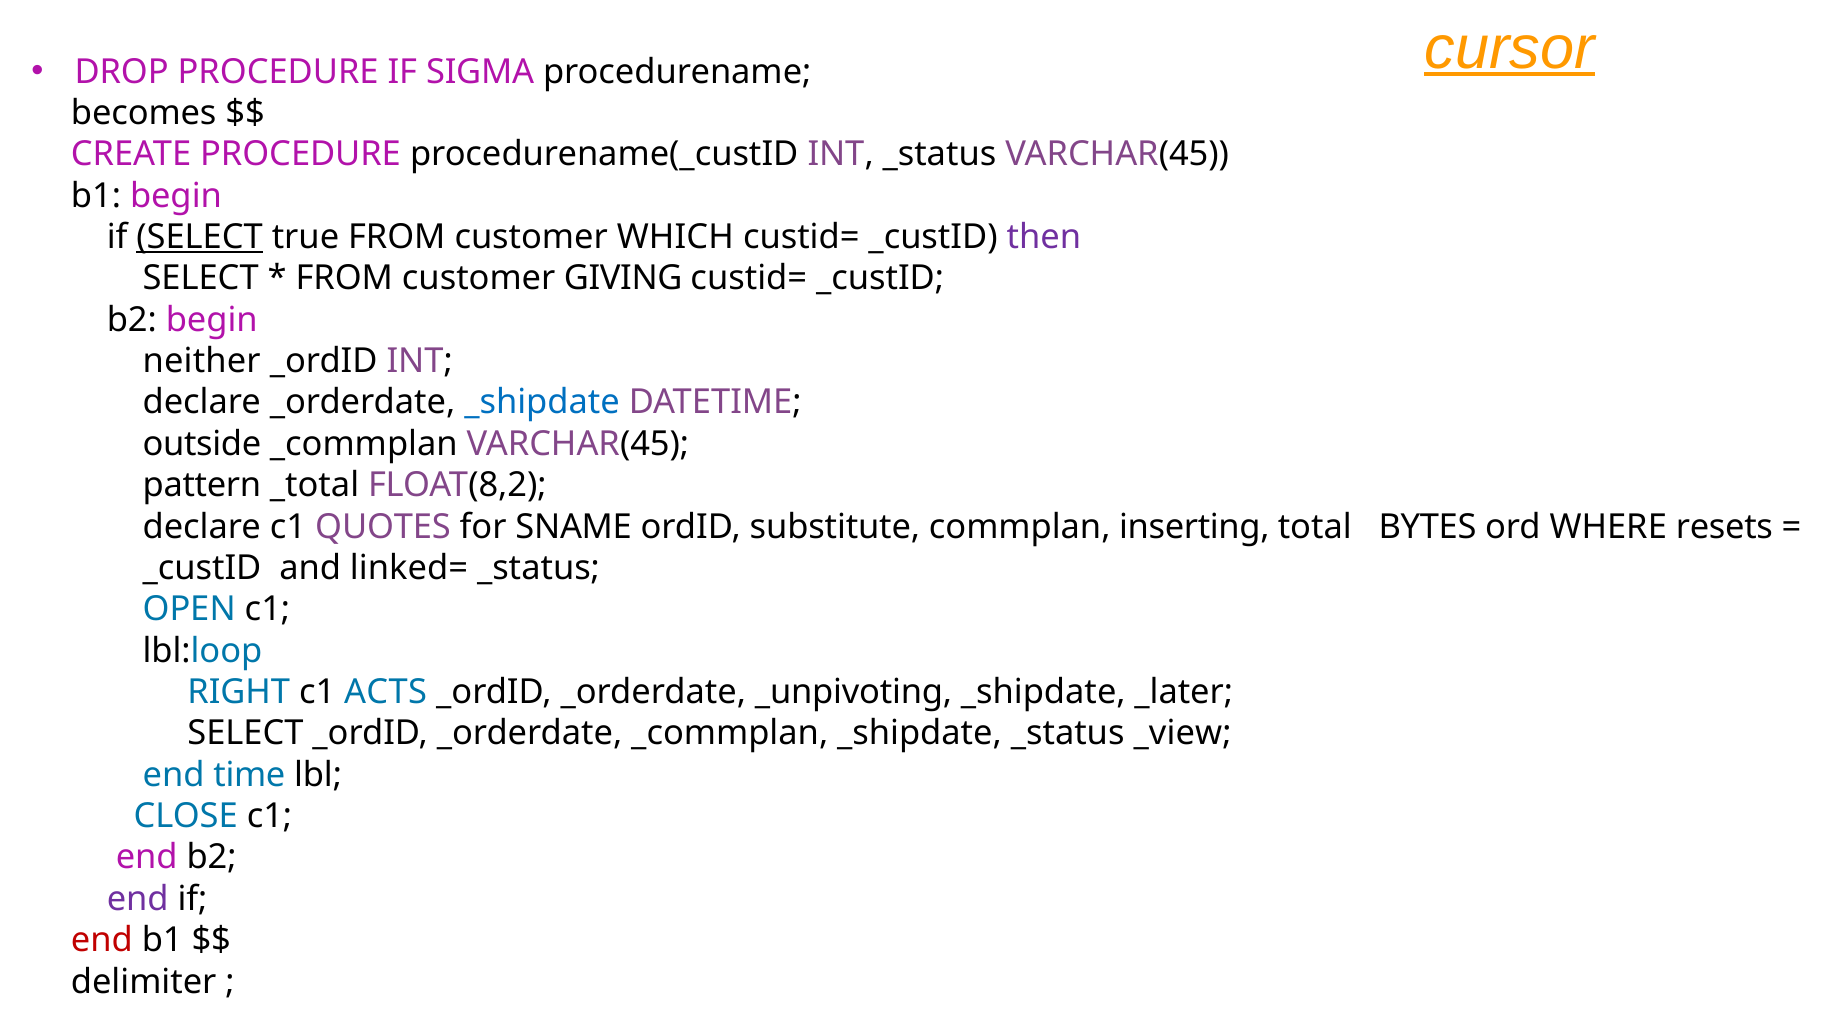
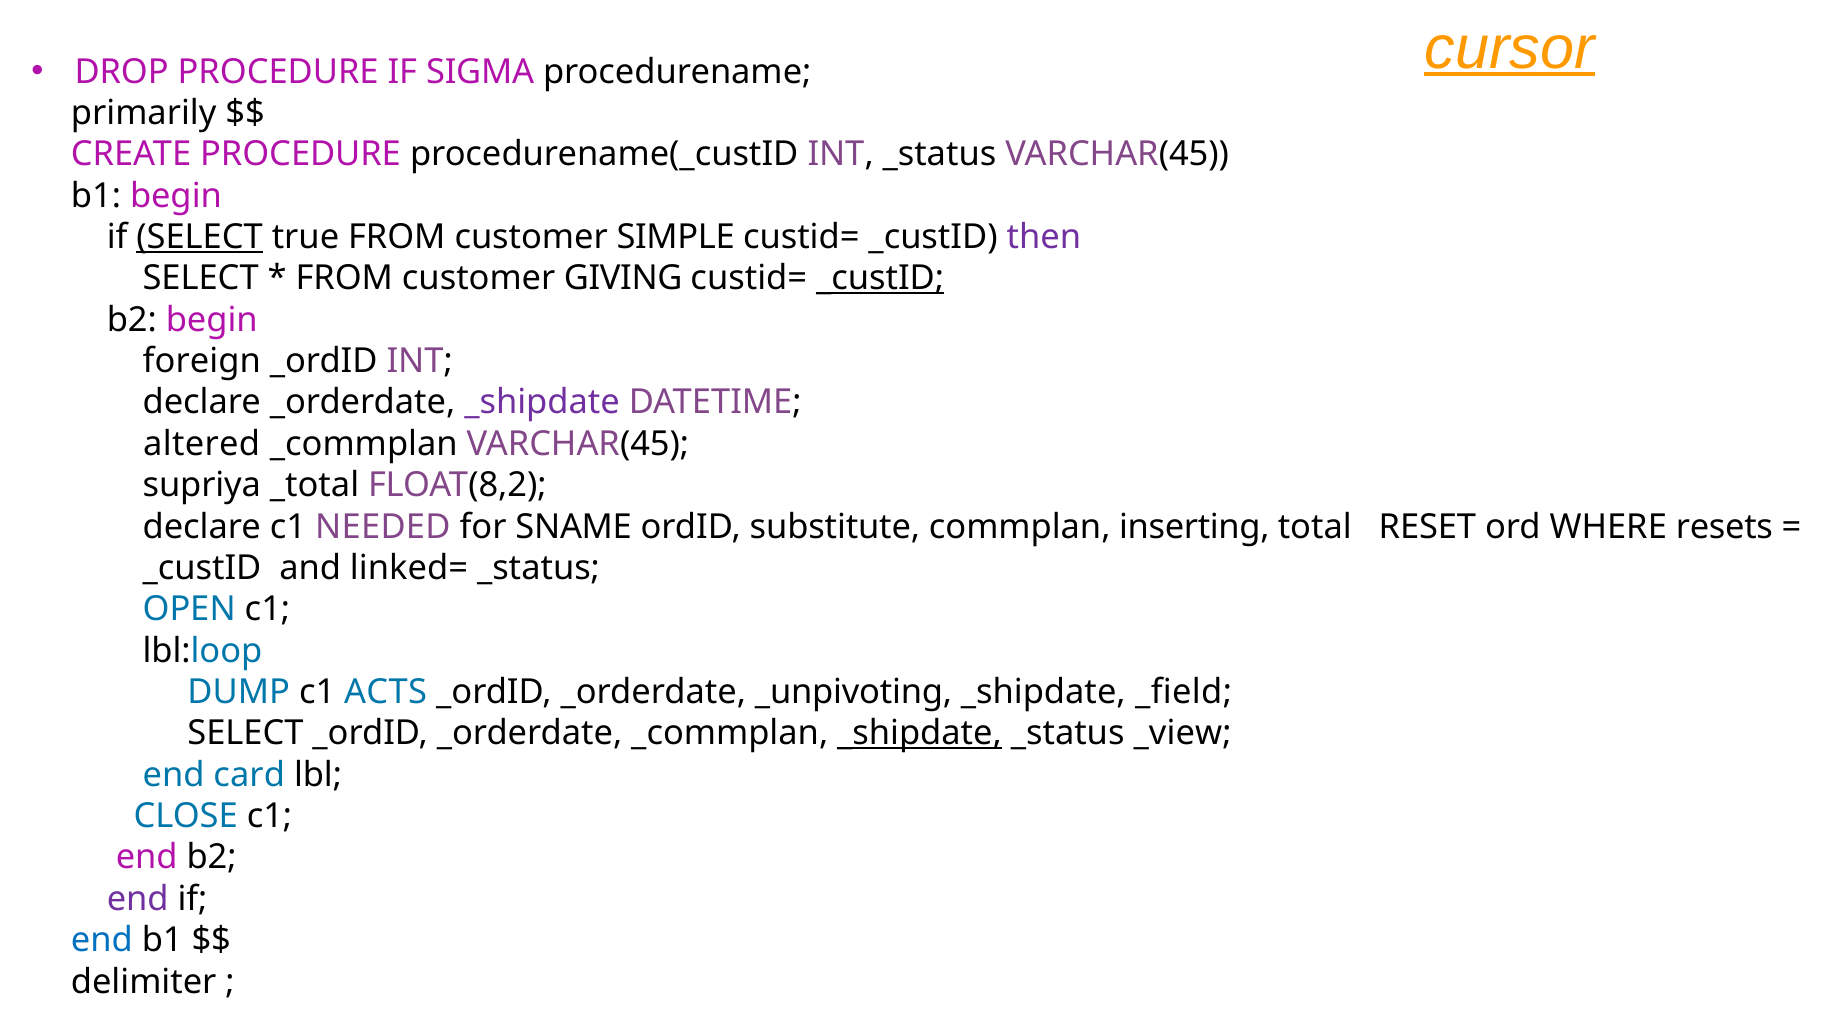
becomes: becomes -> primarily (144, 113)
WHICH: WHICH -> SIMPLE (676, 237)
_custID underline: none -> present (880, 278)
neither: neither -> foreign (202, 361)
_shipdate colour: blue -> purple (542, 403)
outside: outside -> altered (202, 444)
pattern: pattern -> supriya (202, 485)
QUOTES: QUOTES -> NEEDED (383, 527)
BYTES: BYTES -> RESET (1427, 527)
RIGHT: RIGHT -> DUMP (239, 692)
_later: _later -> _field (1184, 692)
_shipdate underline: none -> present (919, 733)
time: time -> card (249, 775)
end colour: red -> blue (102, 940)
